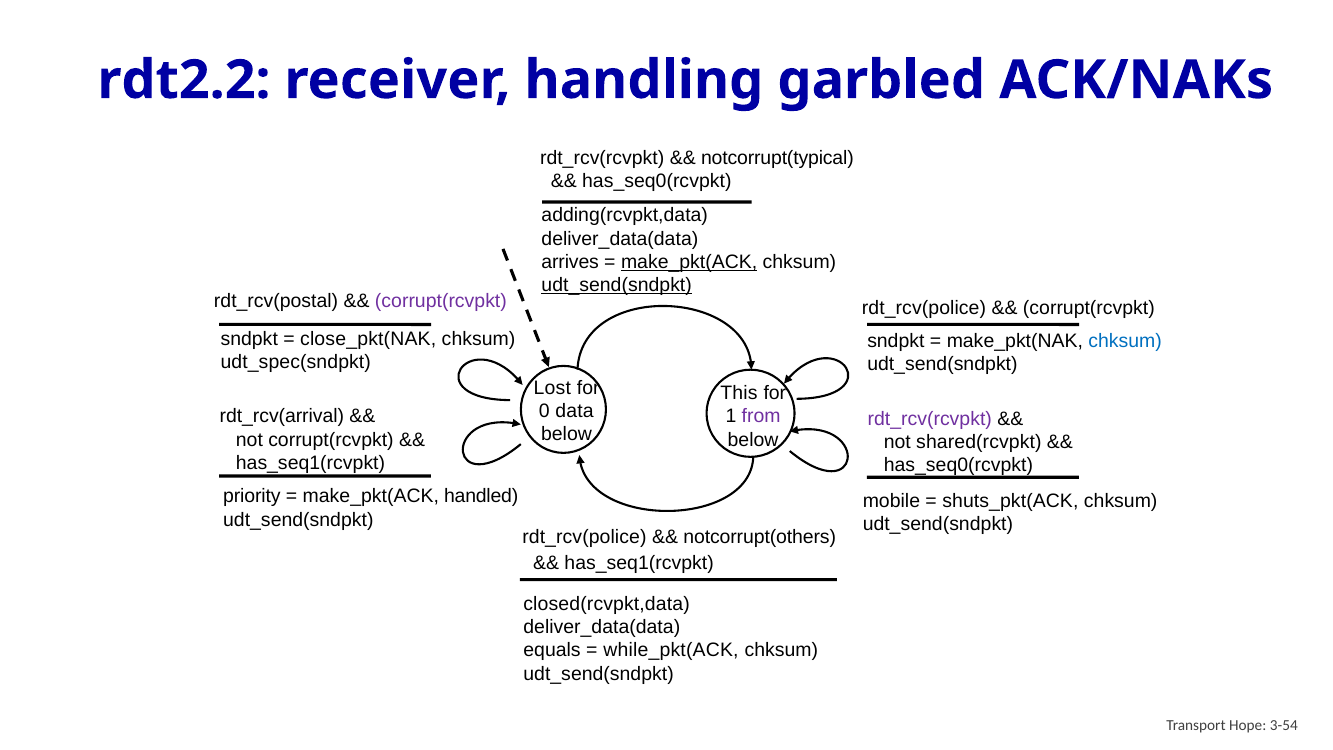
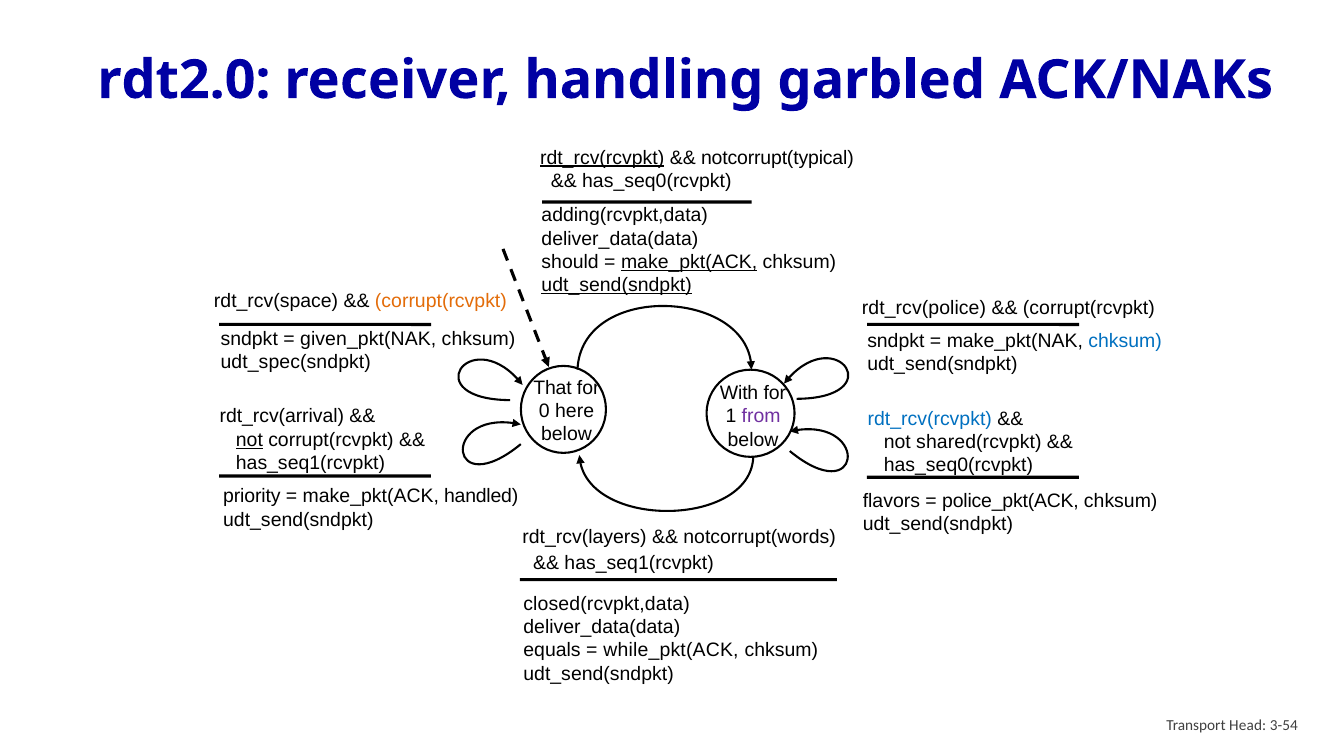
rdt2.2: rdt2.2 -> rdt2.0 (184, 80)
rdt_rcv(rcvpkt underline: none -> present (602, 158)
arrives: arrives -> should (570, 262)
rdt_rcv(postal: rdt_rcv(postal -> rdt_rcv(space (276, 301)
corrupt(rcvpkt colour: purple -> orange (441, 301)
close_pkt(NAK: close_pkt(NAK -> given_pkt(NAK (368, 339)
Lost: Lost -> That (553, 388)
This: This -> With (739, 393)
data: data -> here (575, 411)
rdt_rcv(rcvpkt colour: purple -> blue (930, 419)
not underline: none -> present (249, 440)
mobile: mobile -> flavors (891, 501)
shuts_pkt(ACK: shuts_pkt(ACK -> police_pkt(ACK (1010, 501)
rdt_rcv(police: rdt_rcv(police -> rdt_rcv(layers (584, 536)
notcorrupt(others: notcorrupt(others -> notcorrupt(words (760, 536)
Hope: Hope -> Head (1248, 725)
